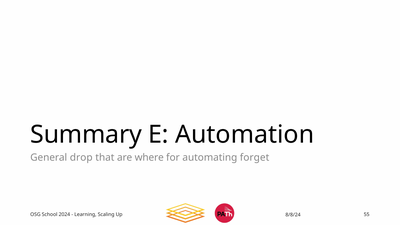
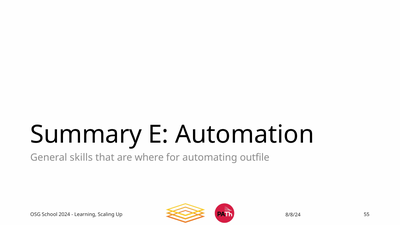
drop: drop -> skills (81, 157)
forget: forget -> outfile (255, 157)
